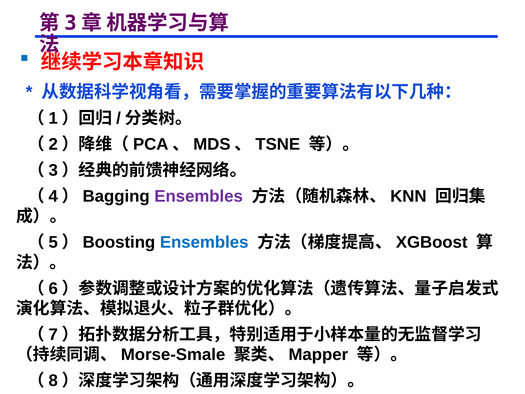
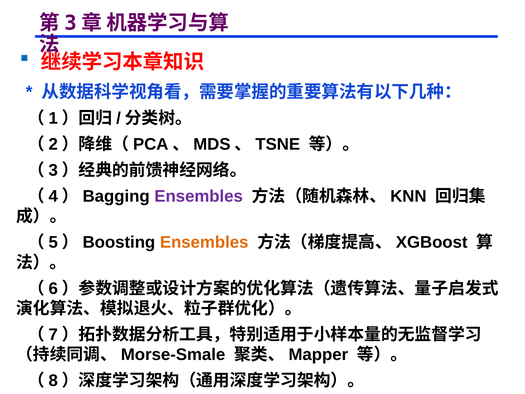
Ensembles colour: blue -> orange (204, 242)
